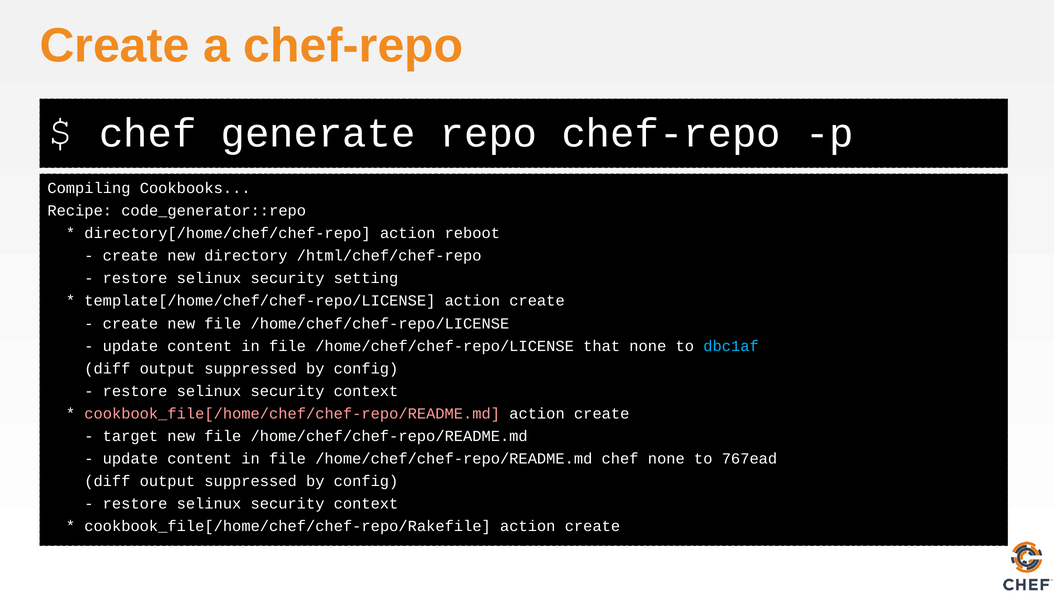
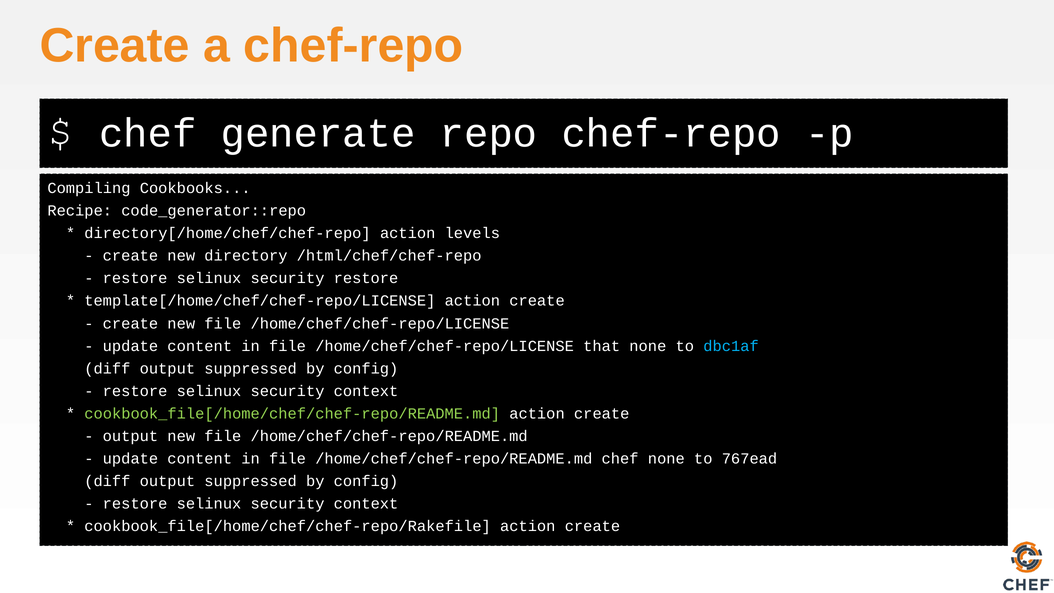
reboot: reboot -> levels (472, 233)
security setting: setting -> restore (366, 278)
cookbook_file[/home/chef/chef-repo/README.md colour: pink -> light green (292, 413)
target: target -> output (130, 436)
